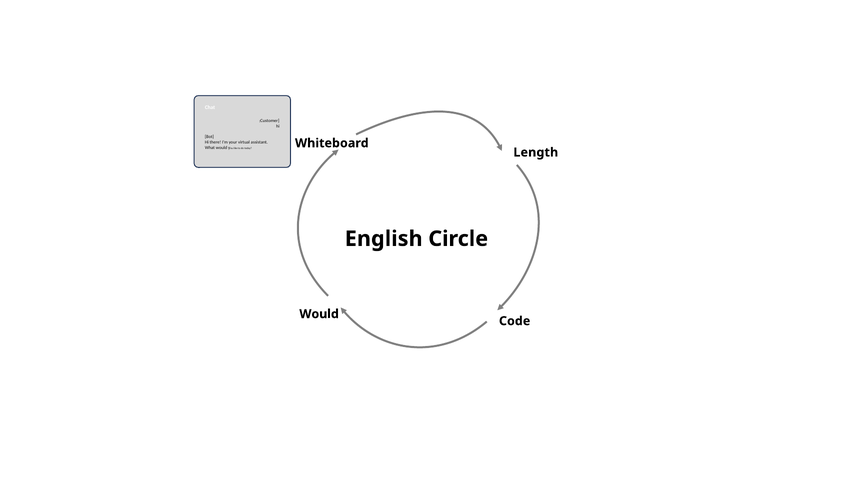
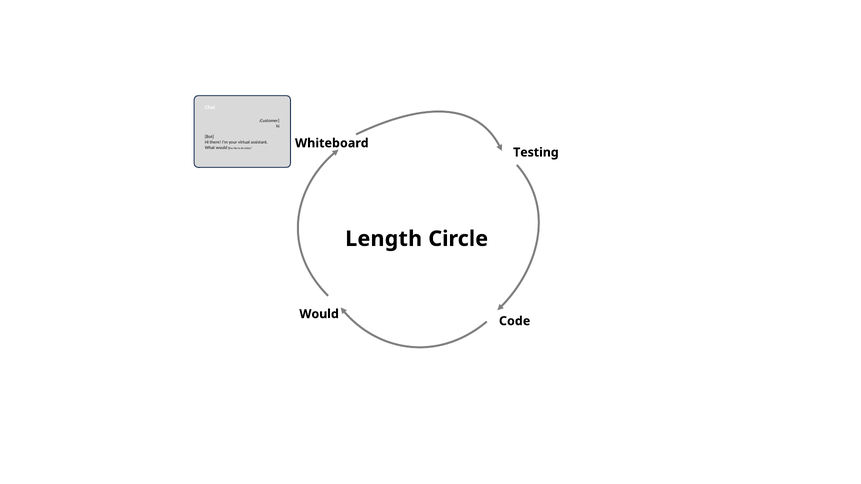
Length: Length -> Testing (536, 152)
English: English -> Length (384, 239)
